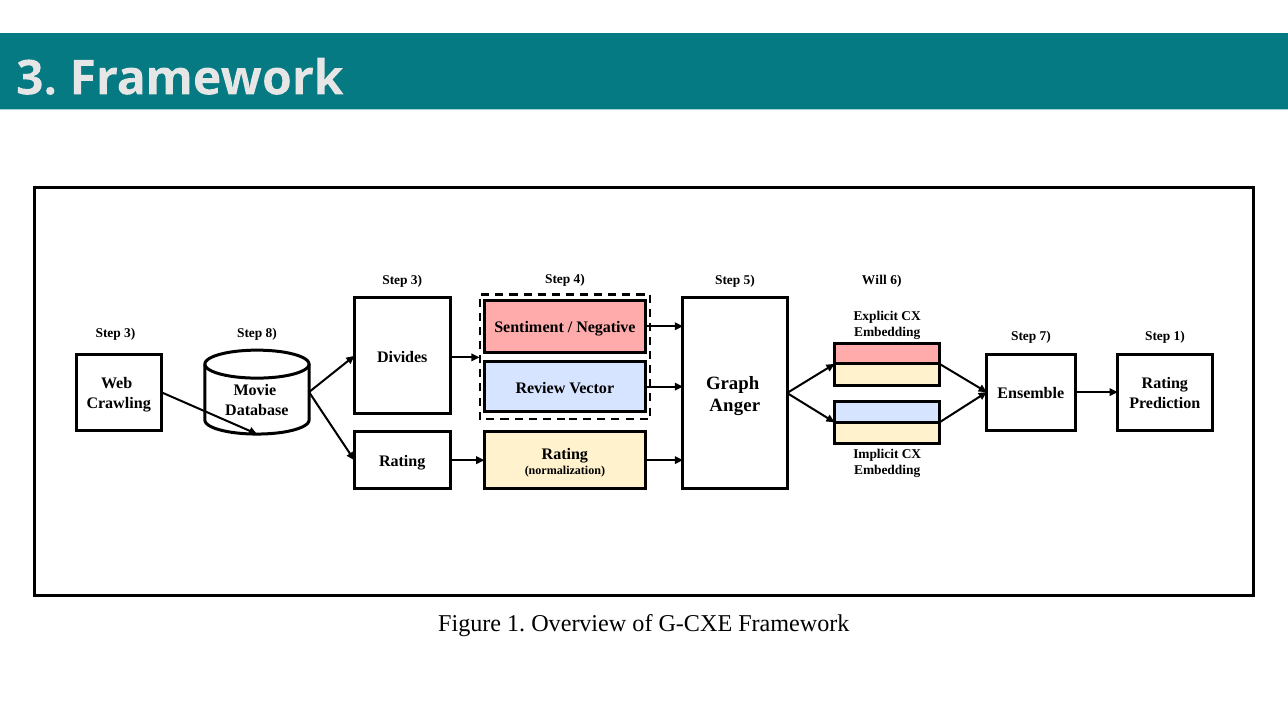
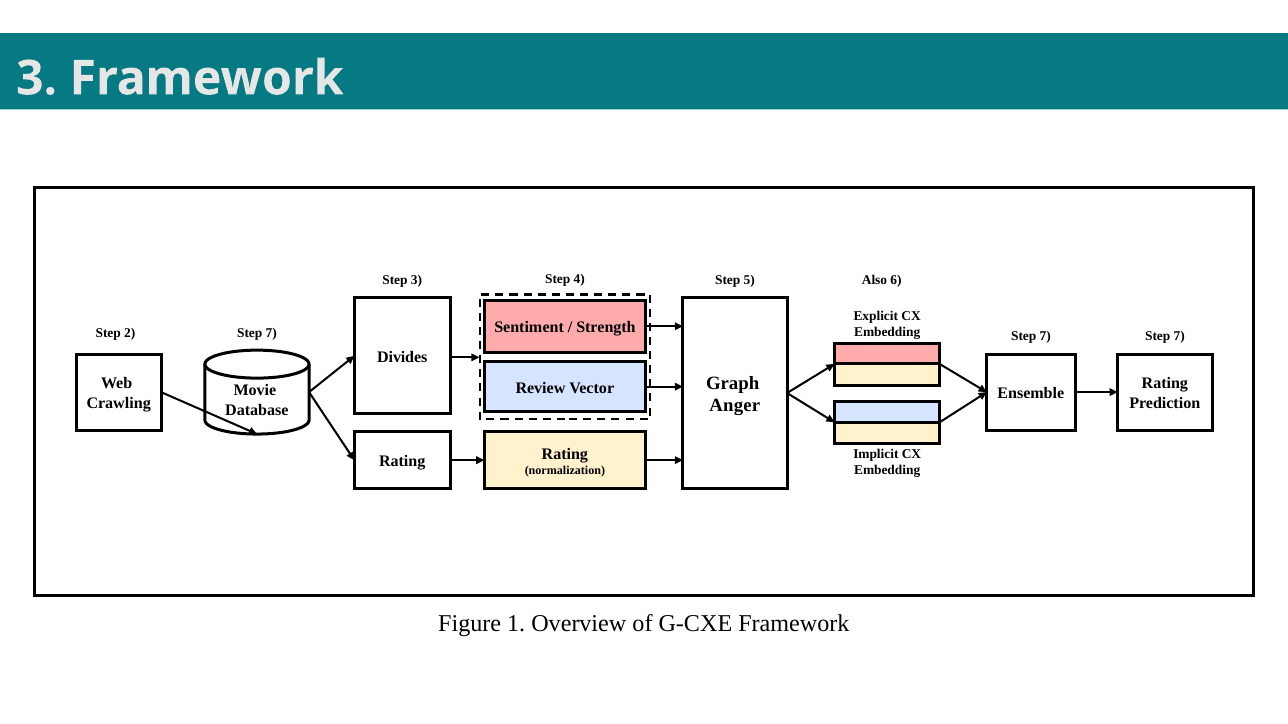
Will: Will -> Also (875, 280)
Negative: Negative -> Strength (606, 328)
3: 3 -> 2 (130, 333)
8: 8 -> 7 (271, 333)
7 Step 1: 1 -> 7 (1179, 336)
